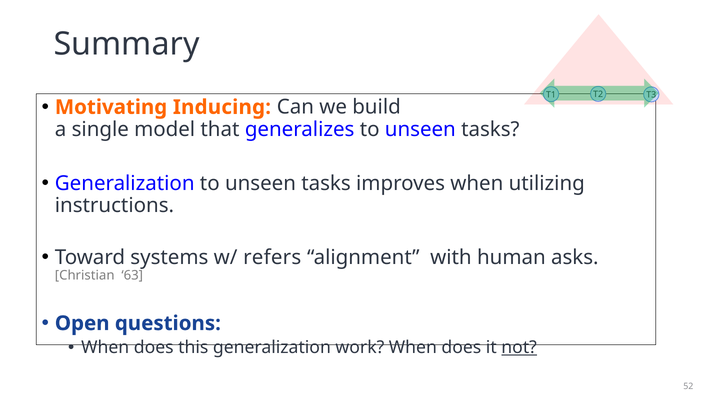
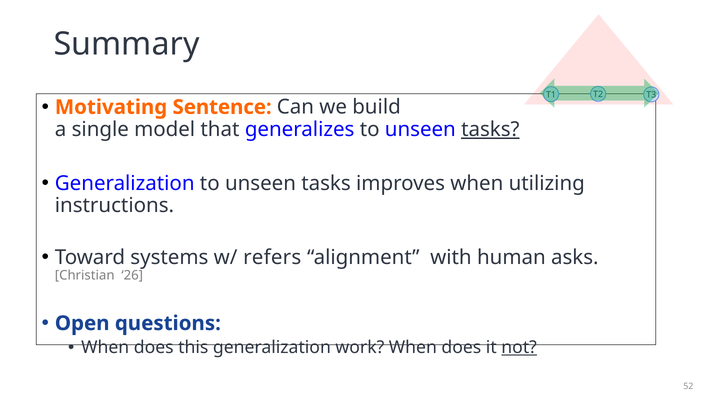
Inducing: Inducing -> Sentence (222, 107)
tasks underline: none -> present (490, 129)
63: 63 -> 26 (132, 276)
